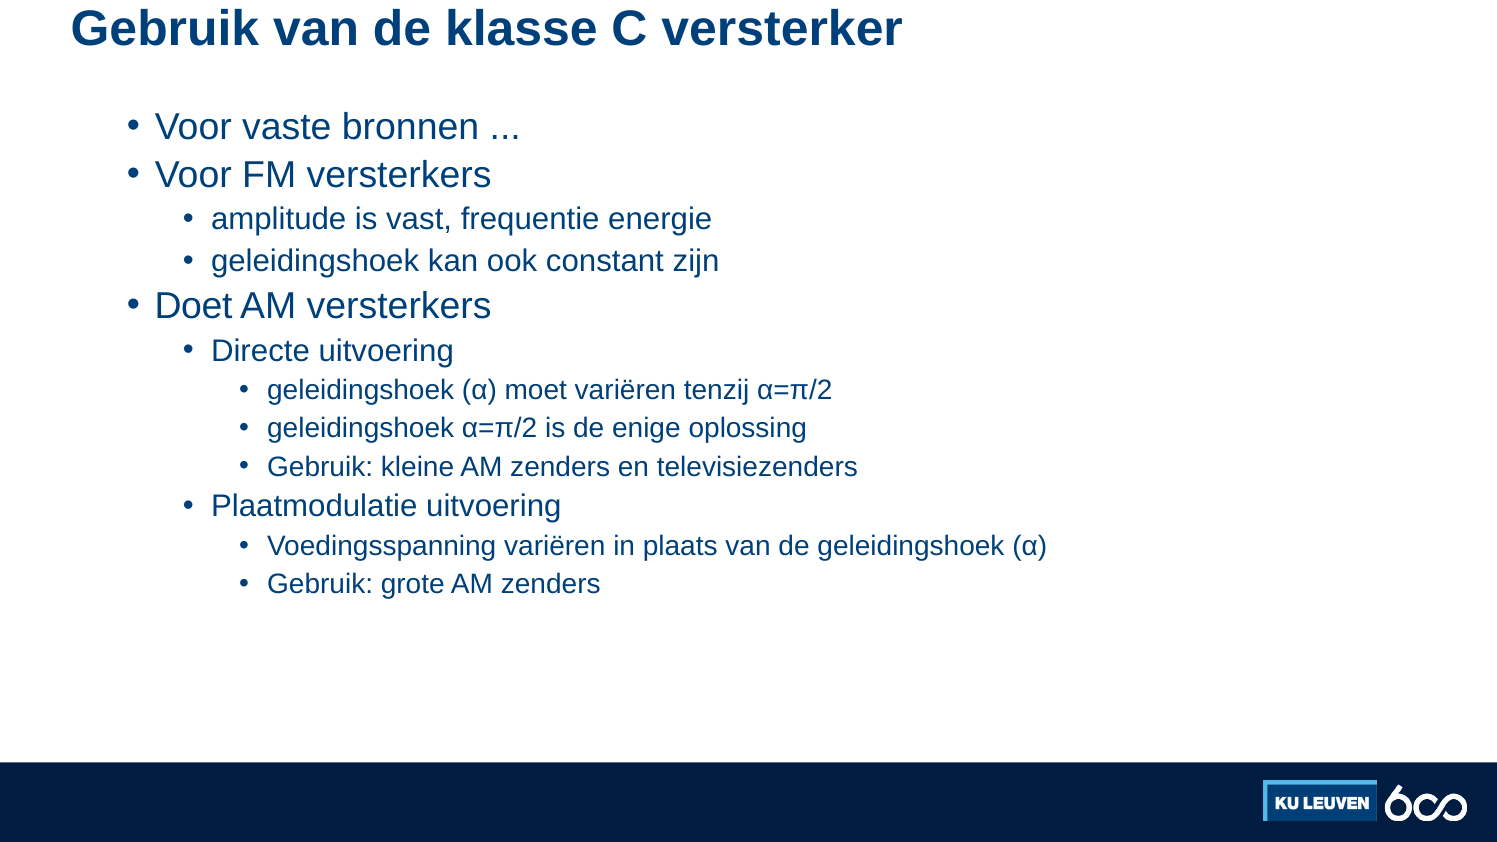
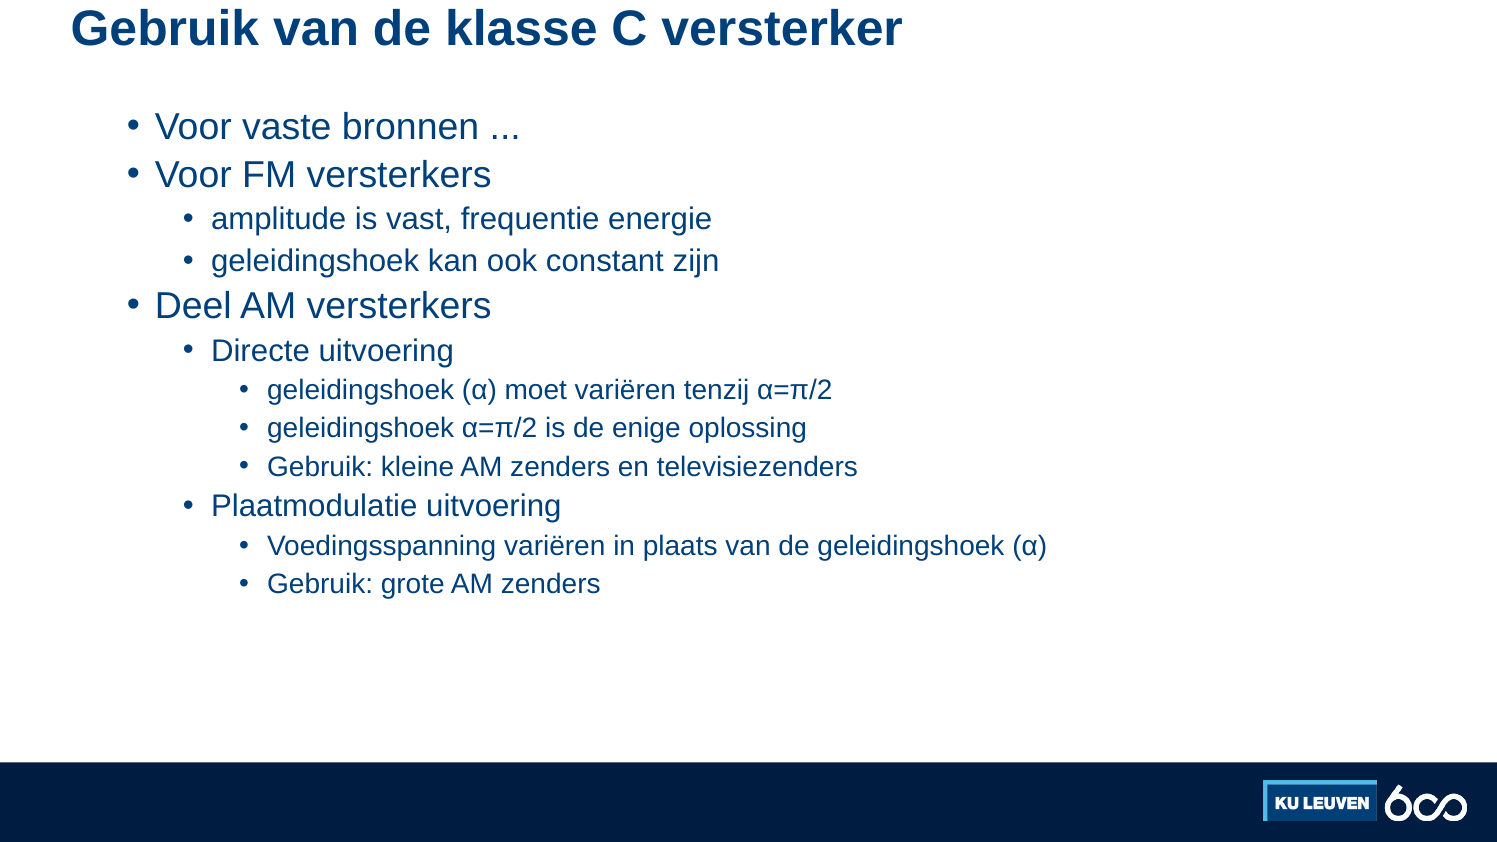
Doet: Doet -> Deel (193, 306)
